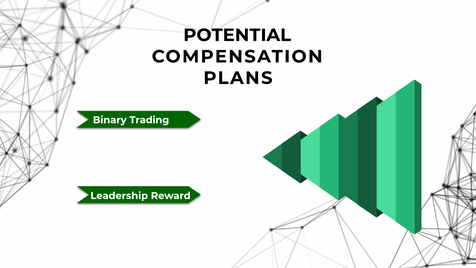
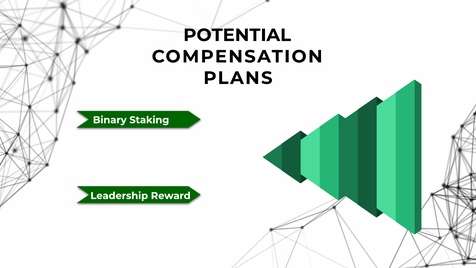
Trading: Trading -> Staking (149, 120)
